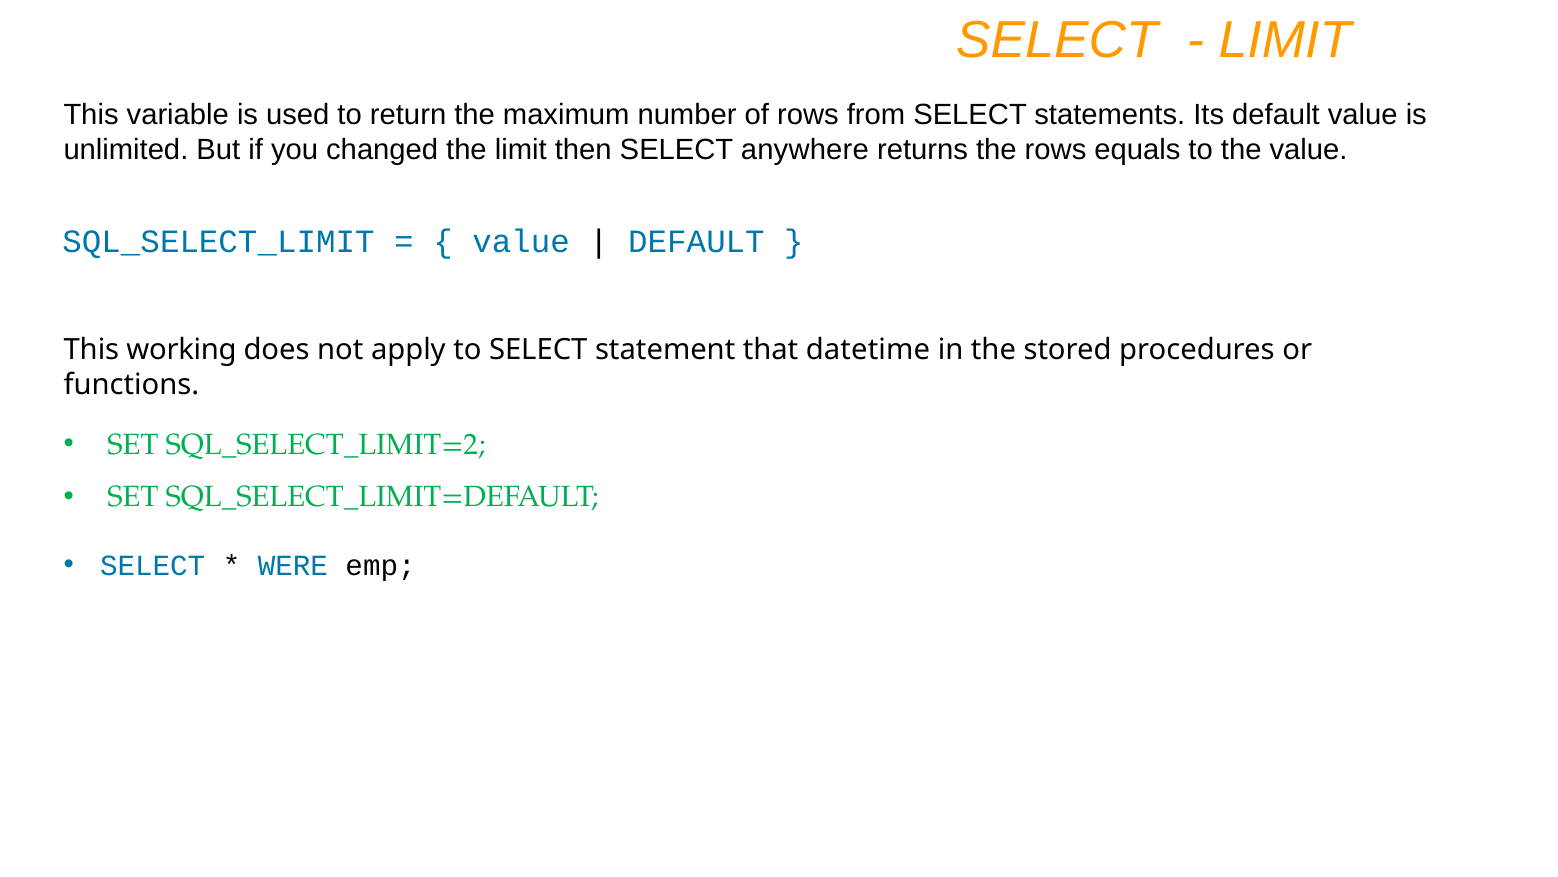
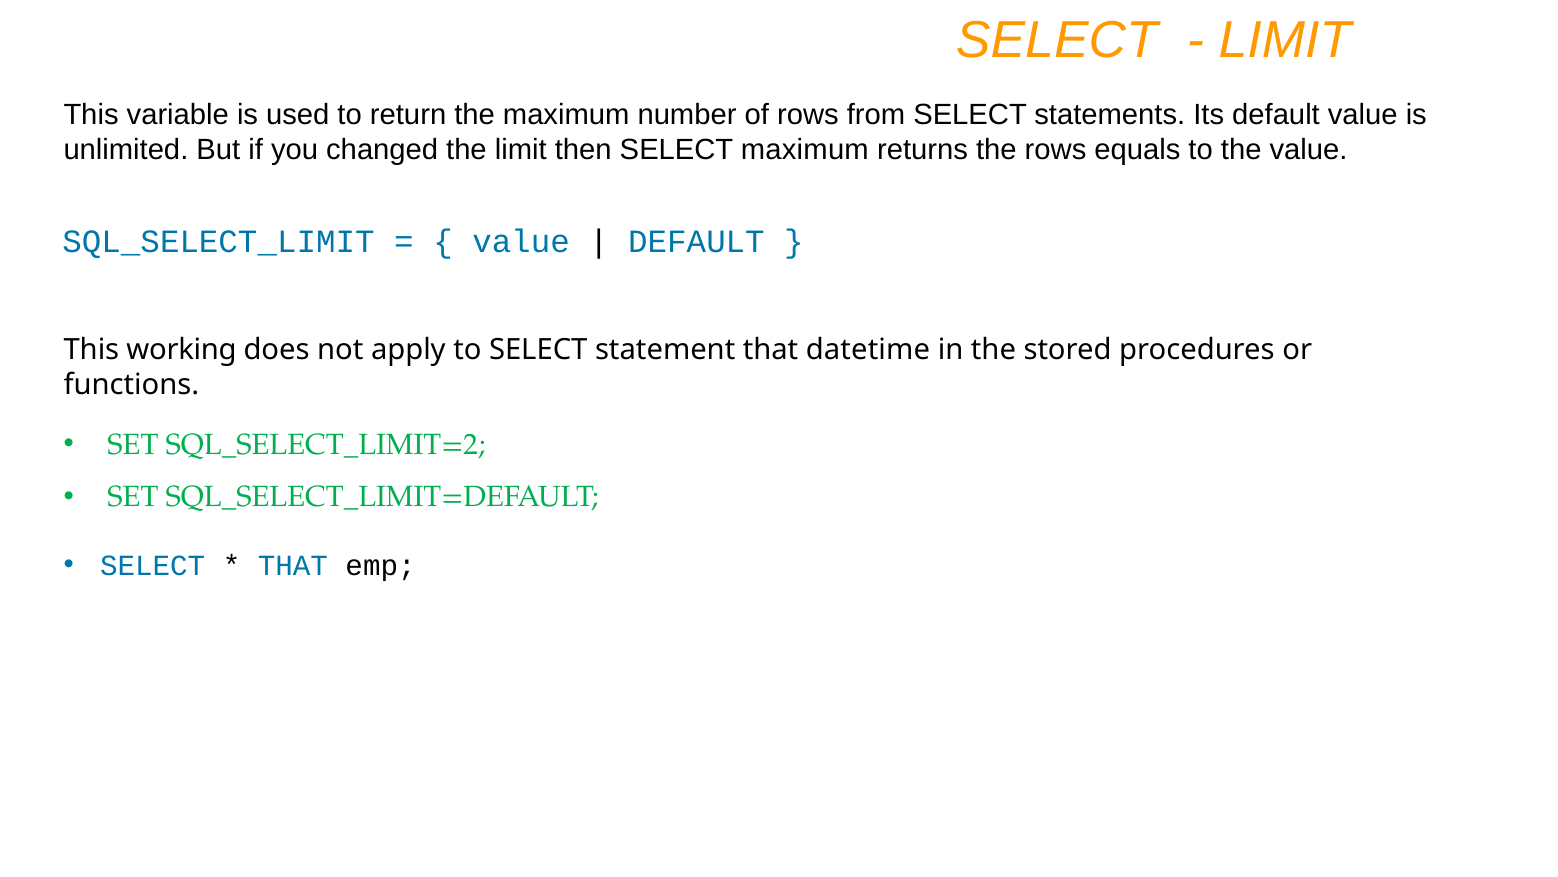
SELECT anywhere: anywhere -> maximum (805, 150)
WERE: WERE -> THAT (293, 565)
